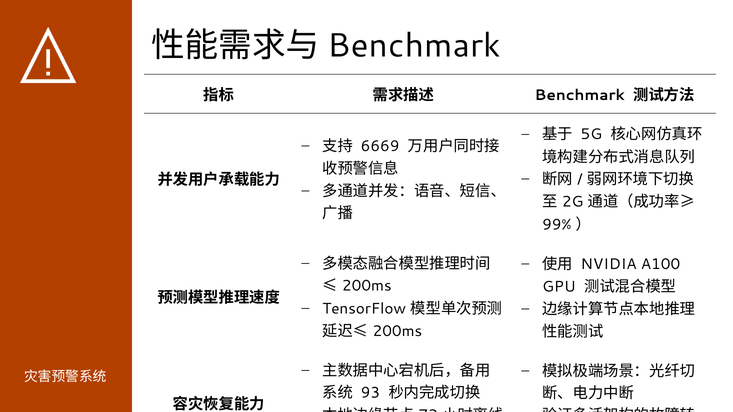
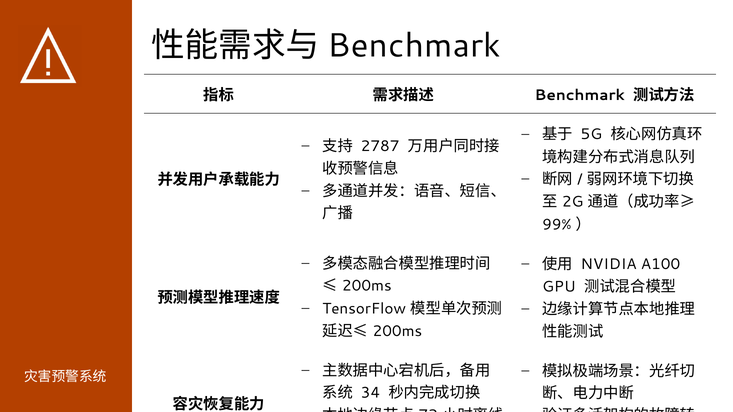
6669: 6669 -> 2787 (380, 146)
93: 93 -> 34 (370, 393)
